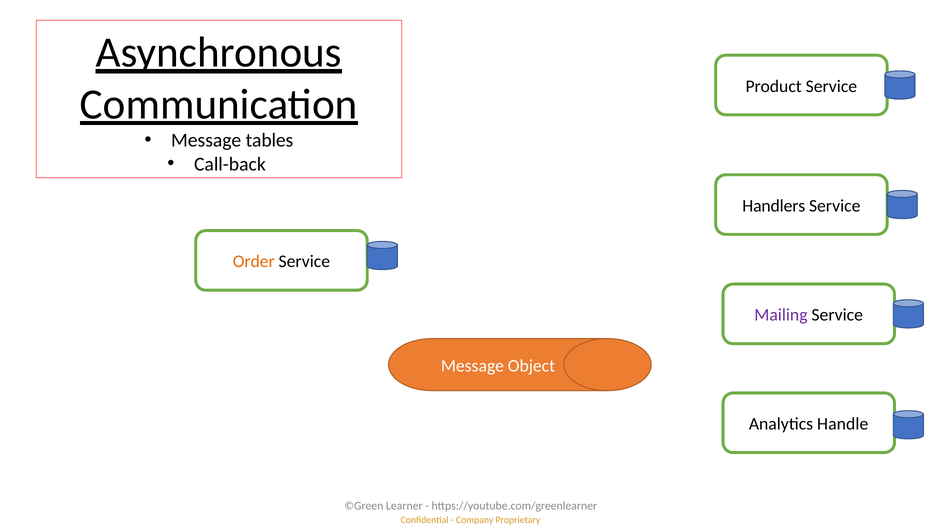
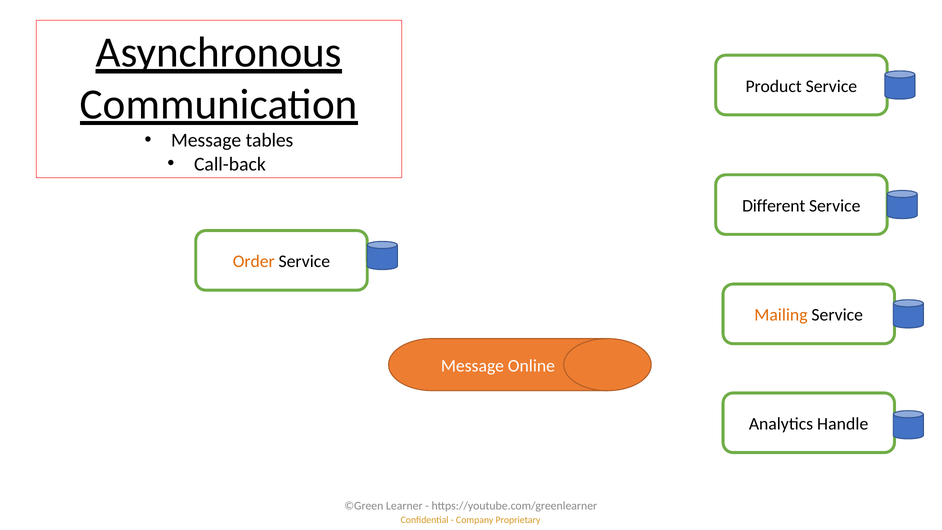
Handlers: Handlers -> Different (774, 206)
Mailing colour: purple -> orange (781, 315)
Object: Object -> Online (531, 366)
